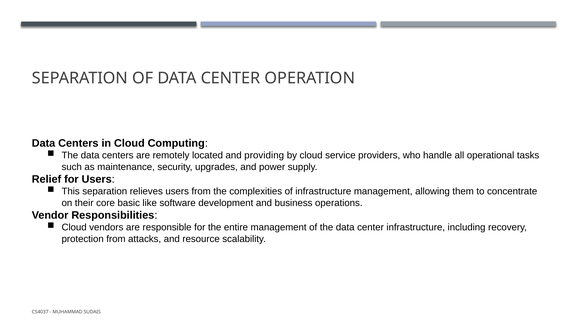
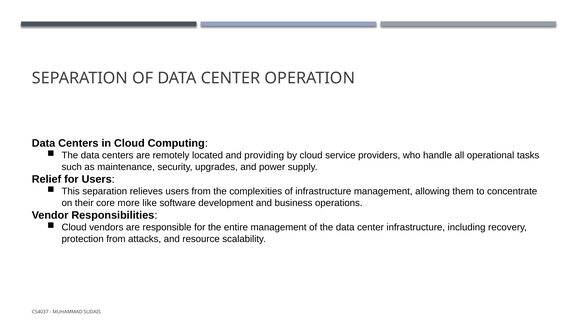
basic: basic -> more (129, 203)
